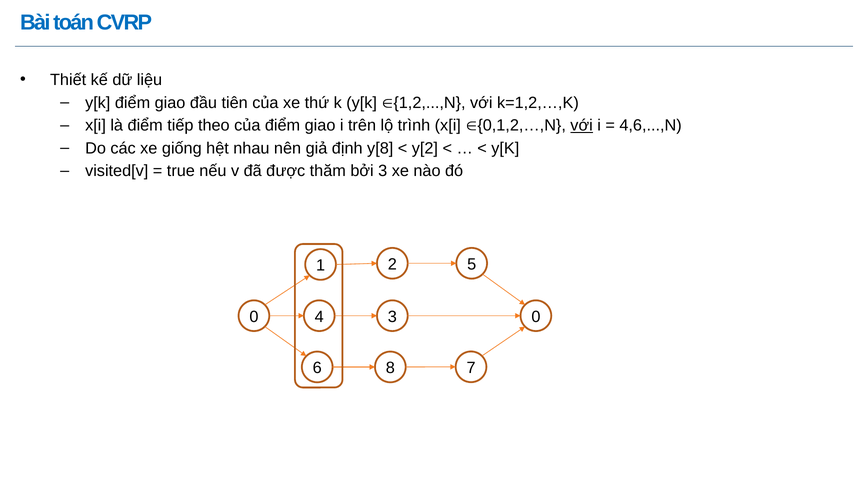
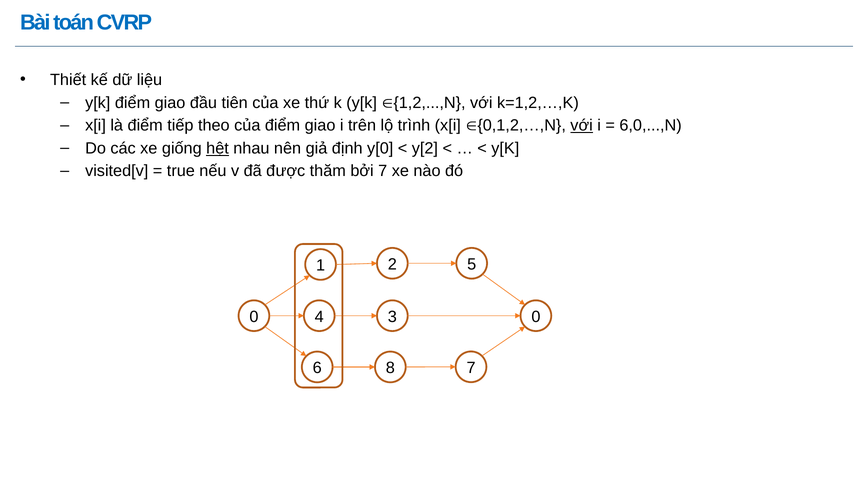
4,6,...,N: 4,6,...,N -> 6,0,...,N (651, 126)
hệt underline: none -> present (218, 148)
y[8: y[8 -> y[0 (380, 148)
bởi 3: 3 -> 7 (383, 171)
